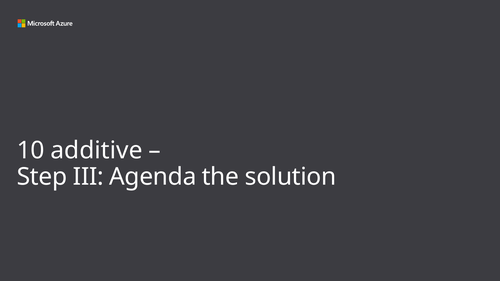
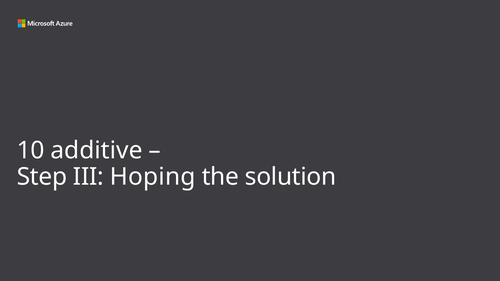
Agenda: Agenda -> Hoping (153, 177)
